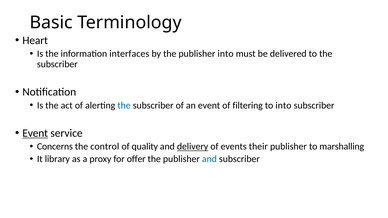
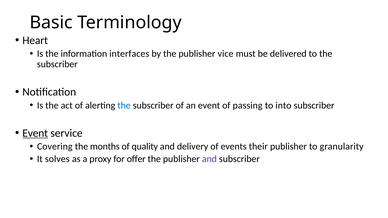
publisher into: into -> vice (226, 54)
filtering: filtering -> passing (248, 105)
Concerns: Concerns -> Covering (55, 147)
control: control -> months (105, 147)
delivery underline: present -> none (193, 147)
marshalling: marshalling -> granularity (342, 147)
library: library -> solves (57, 159)
and colour: blue -> purple (209, 159)
